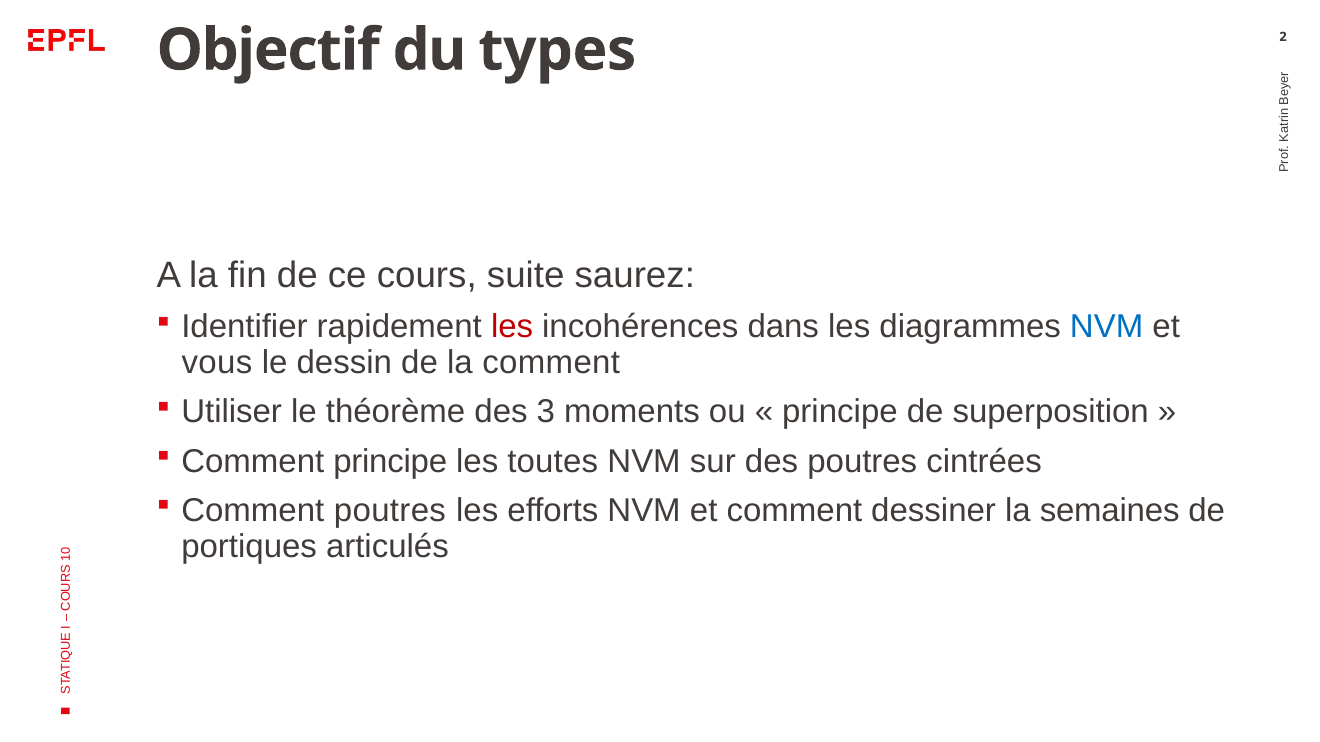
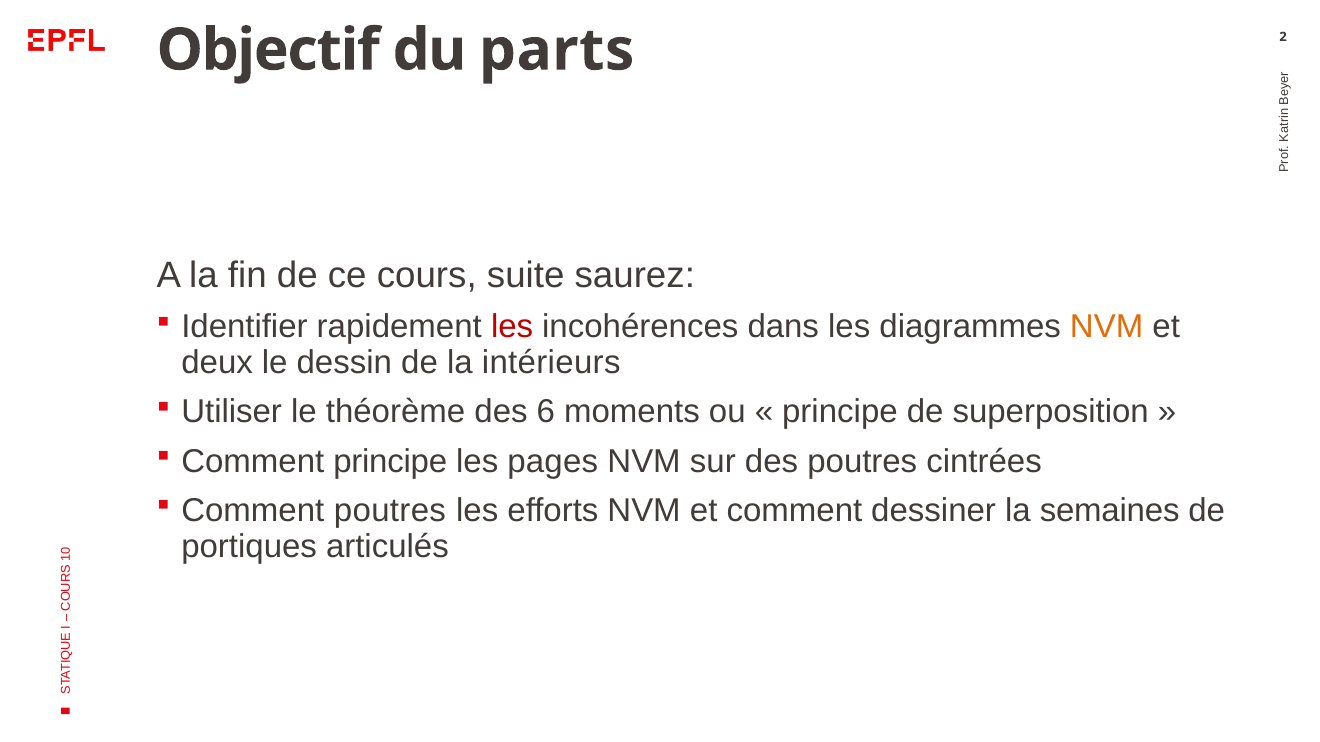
types: types -> parts (557, 50)
NVM colour: blue -> orange (1107, 327)
vous: vous -> deux (217, 363)
la comment: comment -> intérieurs (551, 363)
3: 3 -> 6 (546, 412)
toutes: toutes -> pages (553, 461)
